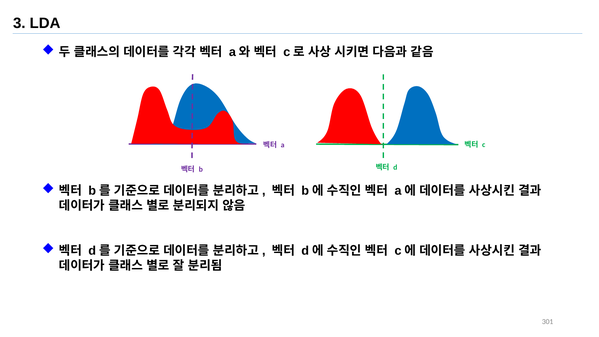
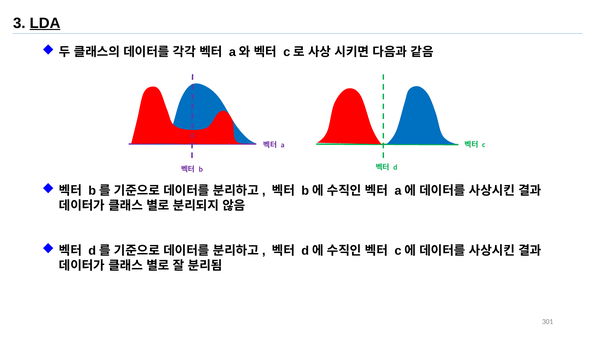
LDA underline: none -> present (45, 23)
